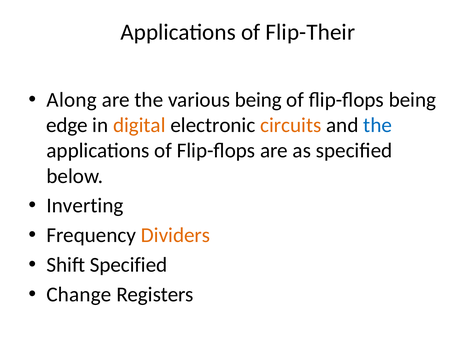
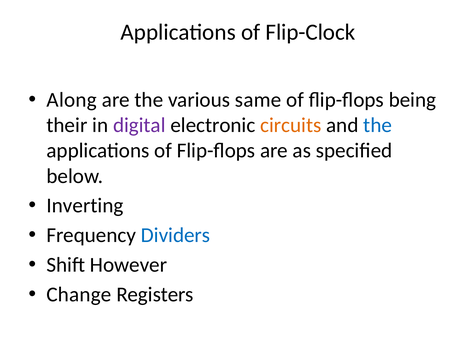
Flip-Their: Flip-Their -> Flip-Clock (310, 32)
various being: being -> same (258, 100)
edge: edge -> their (67, 125)
digital colour: orange -> purple (139, 125)
Dividers colour: orange -> blue (176, 235)
Shift Specified: Specified -> However (129, 265)
